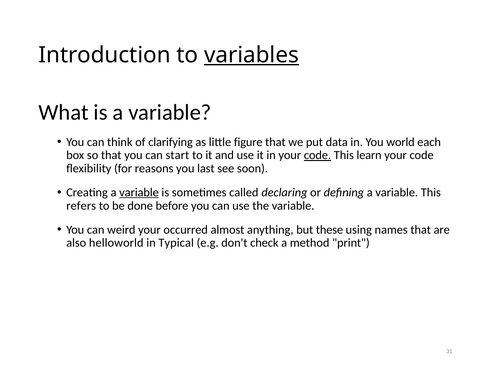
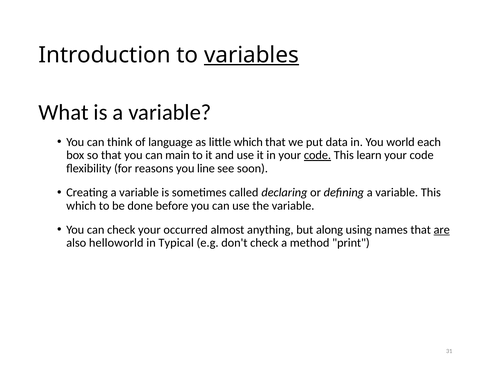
clarifying: clarifying -> language (170, 142)
little figure: figure -> which (248, 142)
start: start -> main (178, 155)
last: last -> line (206, 169)
variable underline: present -> none (139, 193)
refers: refers -> which (81, 206)
can weird: weird -> check (121, 230)
these: these -> along (329, 230)
are underline: none -> present (442, 230)
